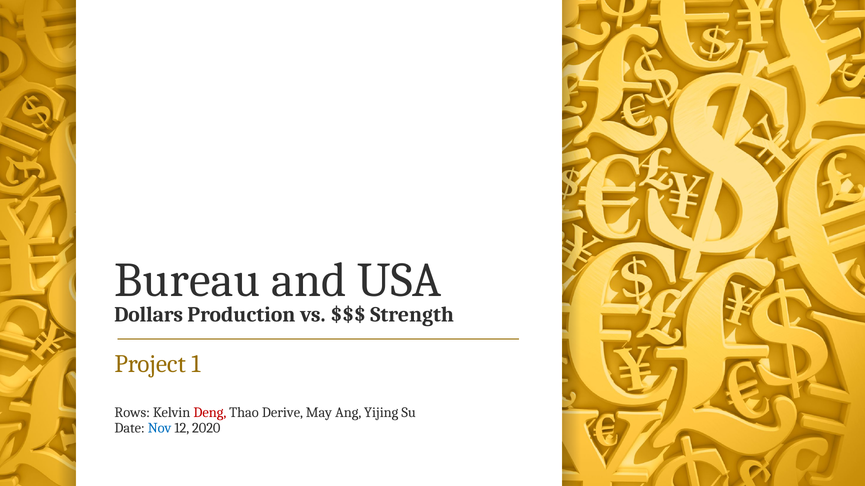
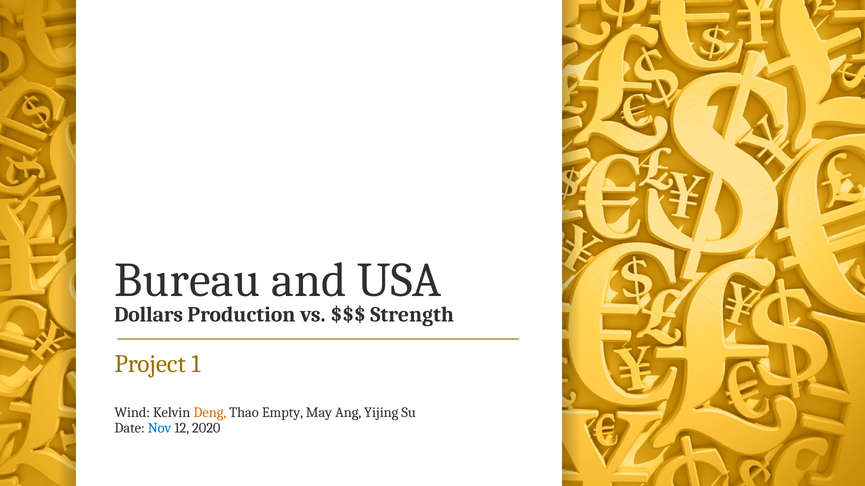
Rows: Rows -> Wind (132, 413)
Deng colour: red -> orange (210, 413)
Derive: Derive -> Empty (283, 413)
